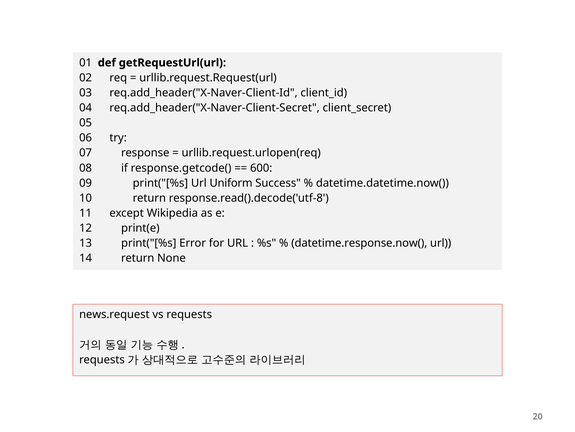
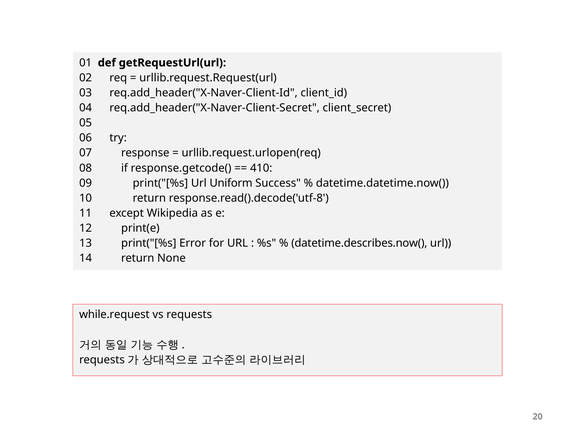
600: 600 -> 410 (261, 168)
datetime.response.now(: datetime.response.now( -> datetime.describes.now( (359, 243)
news.request: news.request -> while.request (114, 314)
